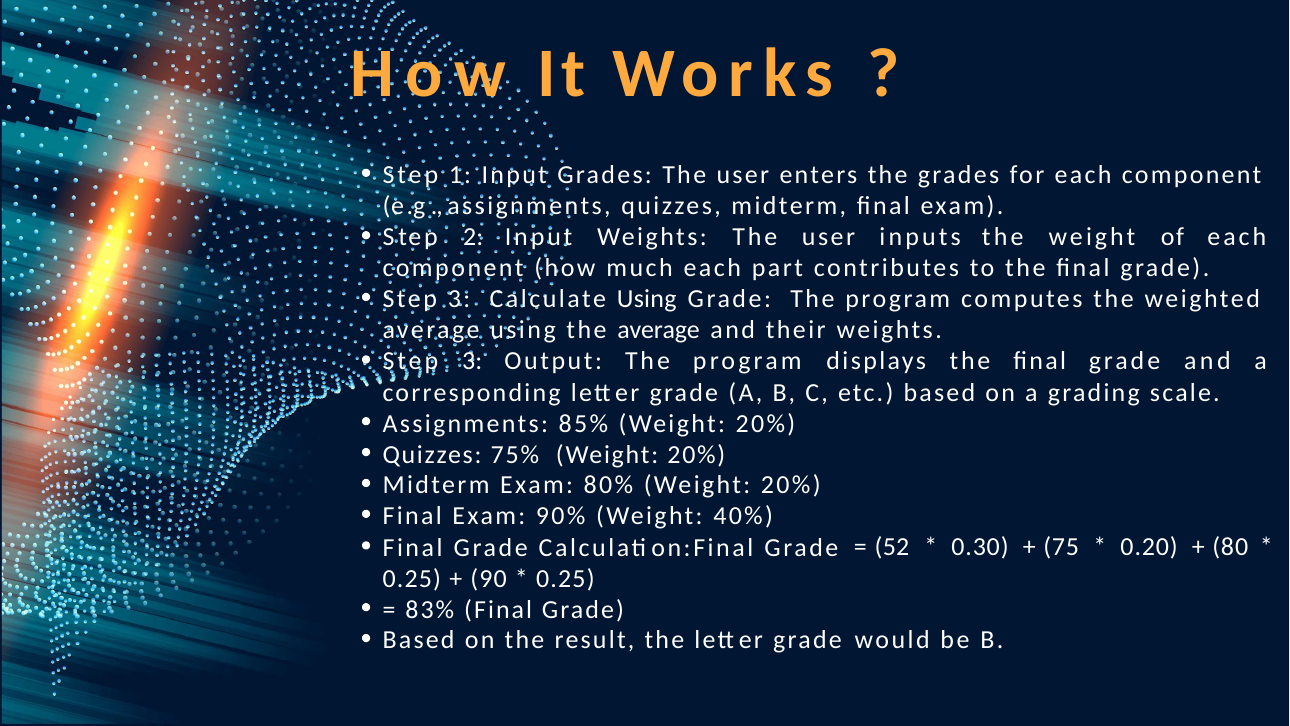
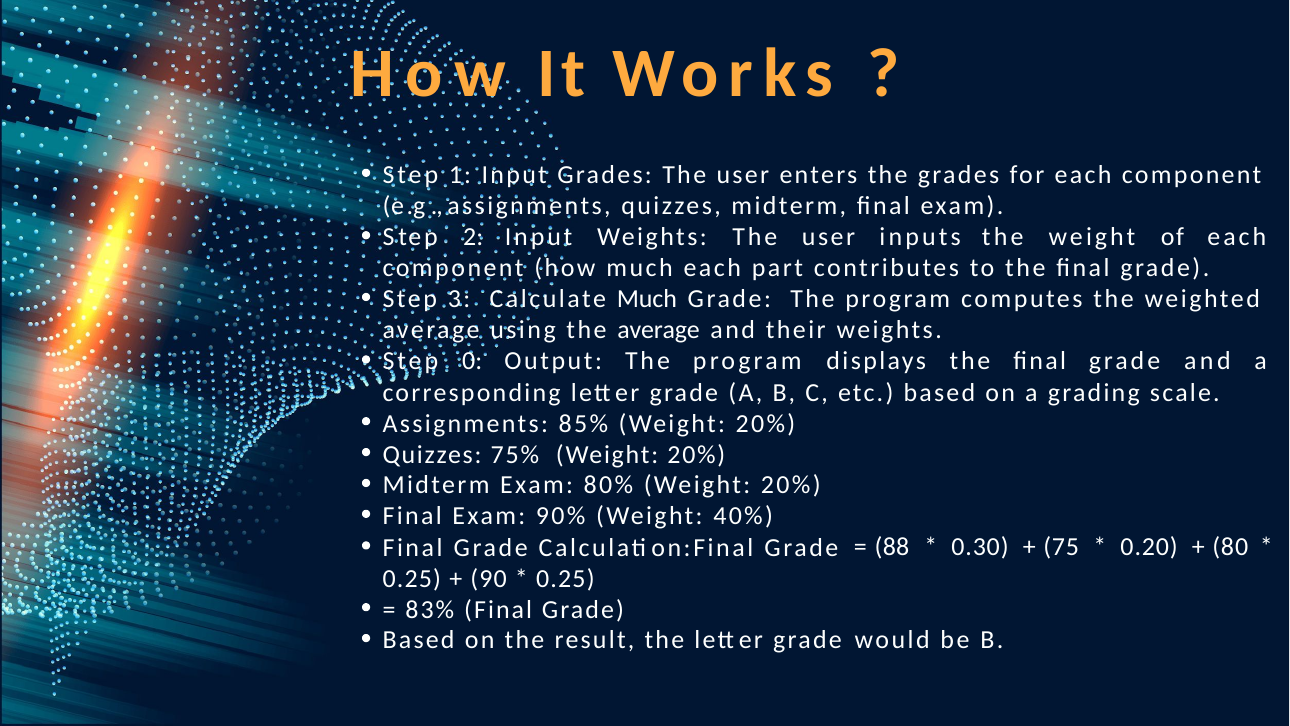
Calculate Using: Using -> Much (647, 299)
3: 3 -> 0 (472, 361)
52: 52 -> 88 (892, 547)
